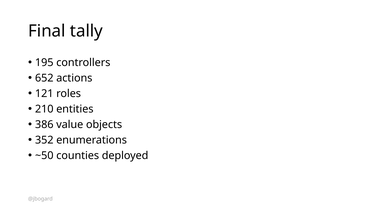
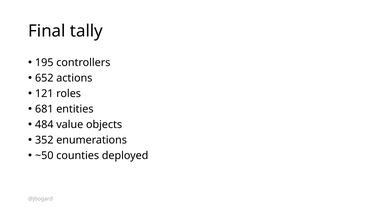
210: 210 -> 681 (44, 109)
386: 386 -> 484 (44, 124)
